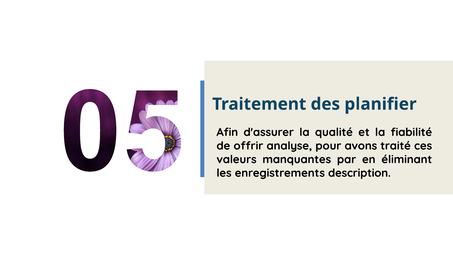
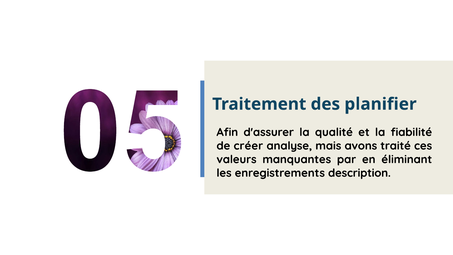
offrir: offrir -> créer (248, 146)
pour: pour -> mais (328, 146)
